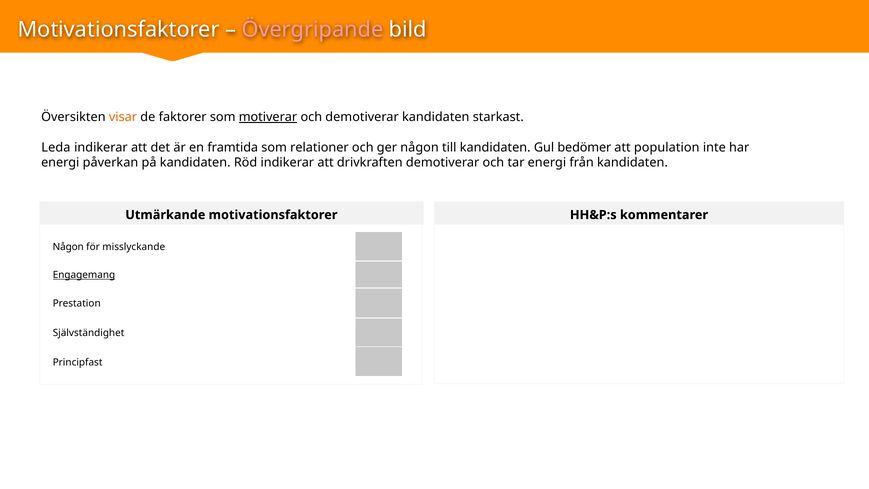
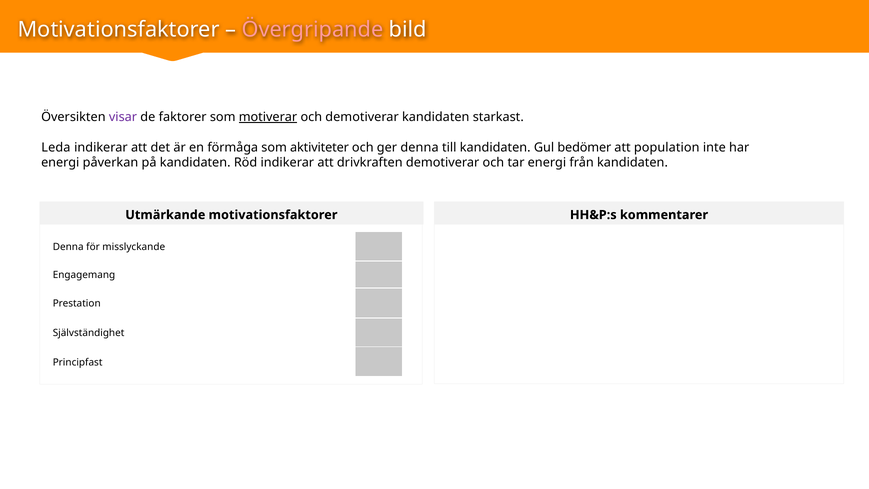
visar colour: orange -> purple (123, 117)
framtida: framtida -> förmåga (233, 147)
relationer: relationer -> aktiviteter (319, 147)
ger någon: någon -> denna (420, 147)
Någon: Någon -> Denna (68, 247)
Engagemang underline: present -> none (84, 275)
